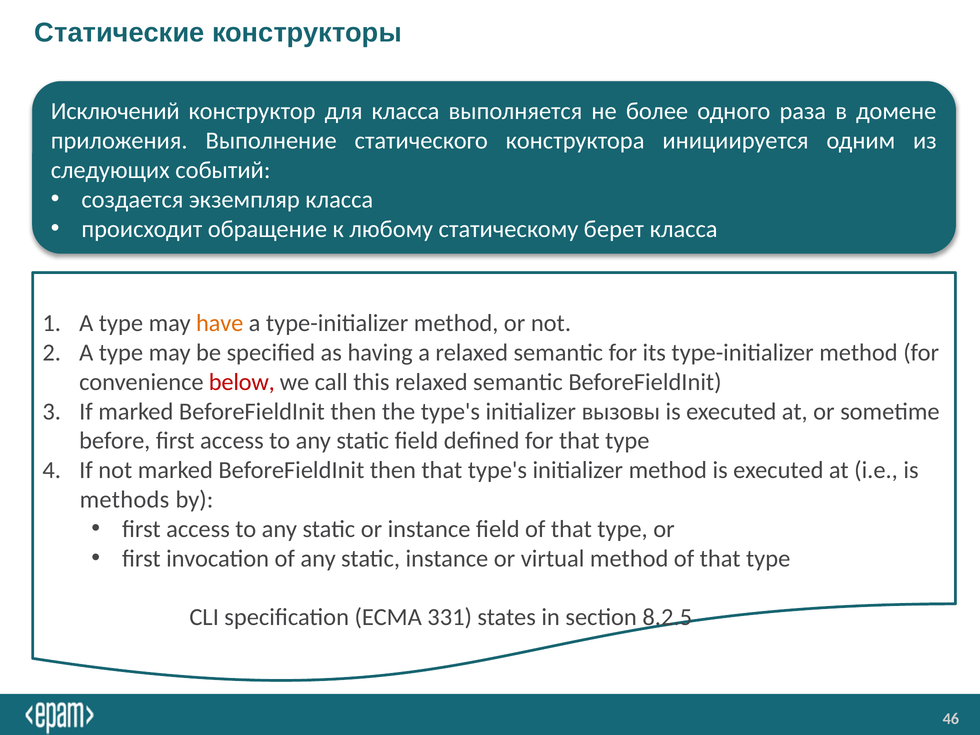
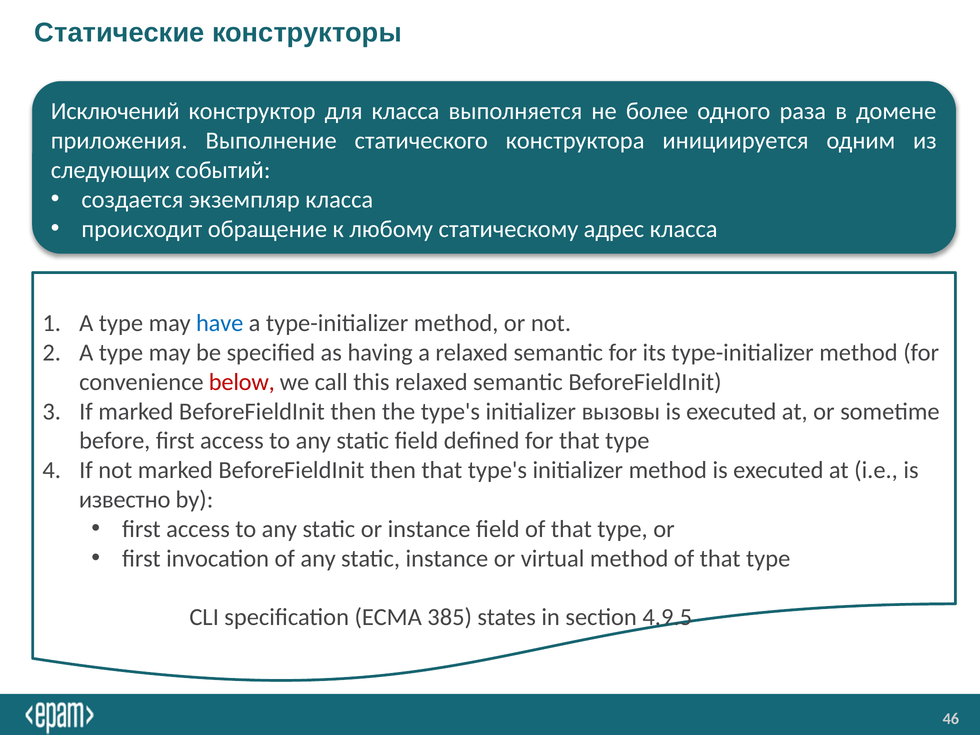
берет: берет -> адрес (614, 229)
have colour: orange -> blue (220, 323)
methods: methods -> известно (125, 500)
331: 331 -> 385 (450, 617)
8.2.5: 8.2.5 -> 4.9.5 (667, 617)
